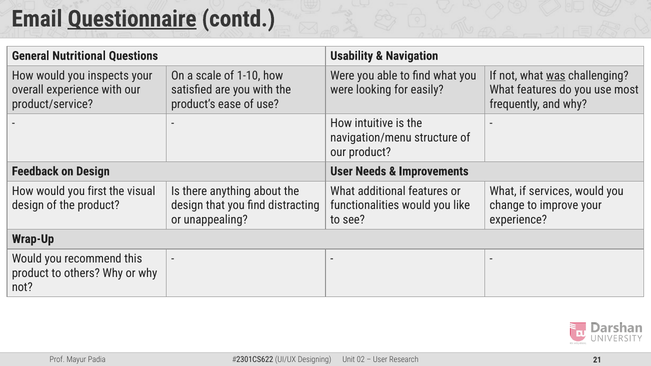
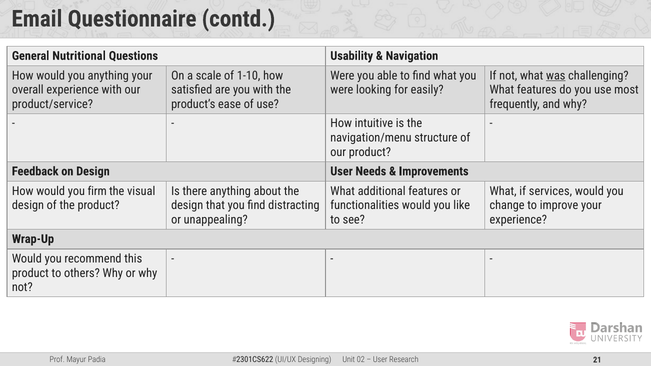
Questionnaire underline: present -> none (132, 19)
you inspects: inspects -> anything (108, 76)
first: first -> firm (97, 191)
